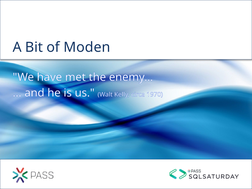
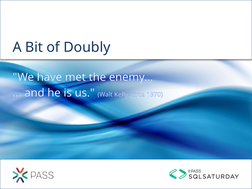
Moden: Moden -> Doubly (87, 47)
